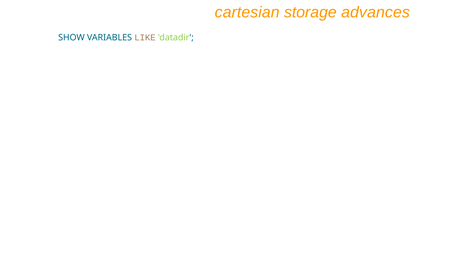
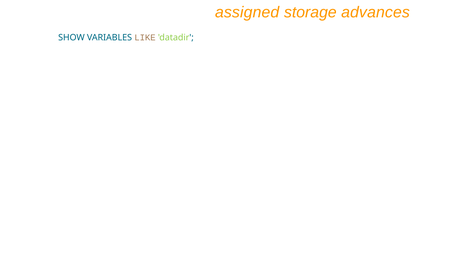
cartesian: cartesian -> assigned (247, 12)
